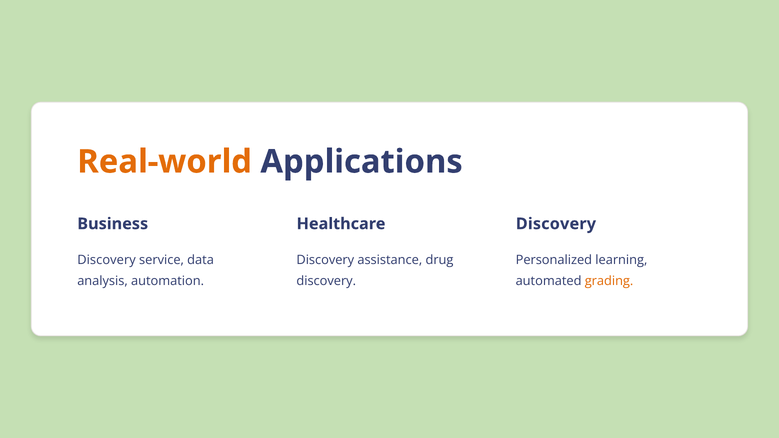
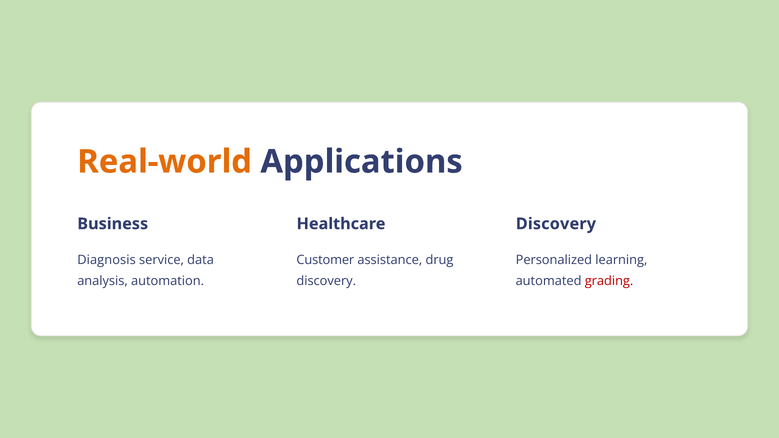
Discovery: Discovery -> Diagnosis (107, 260)
Discovery: Discovery -> Customer (325, 260)
grading colour: orange -> red (609, 281)
